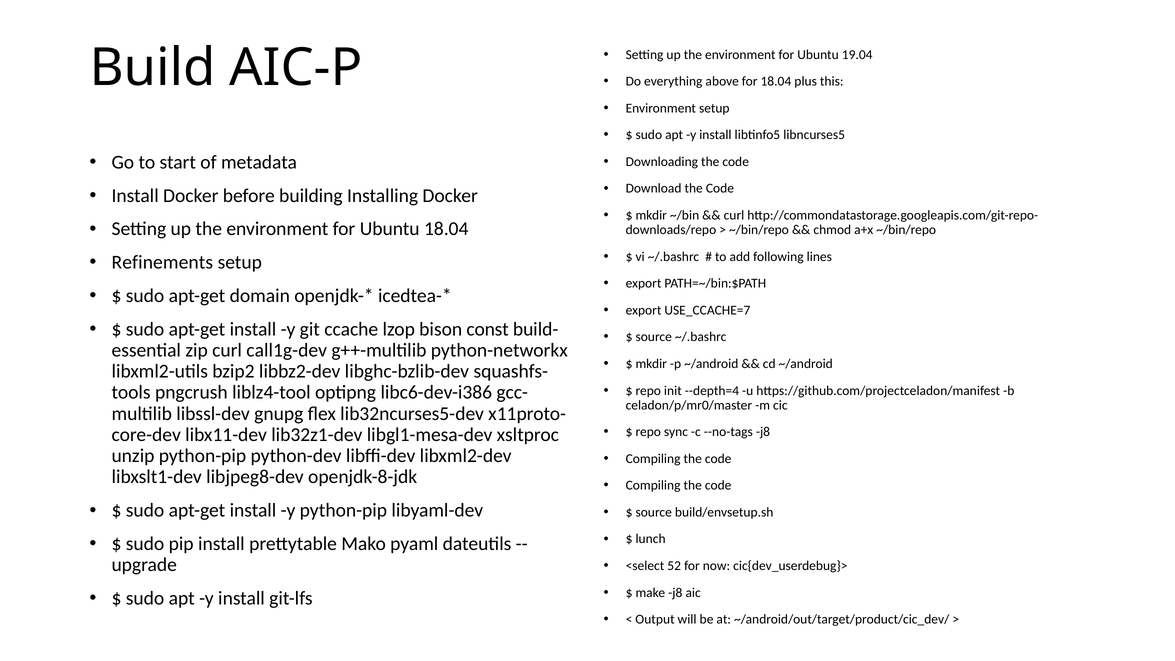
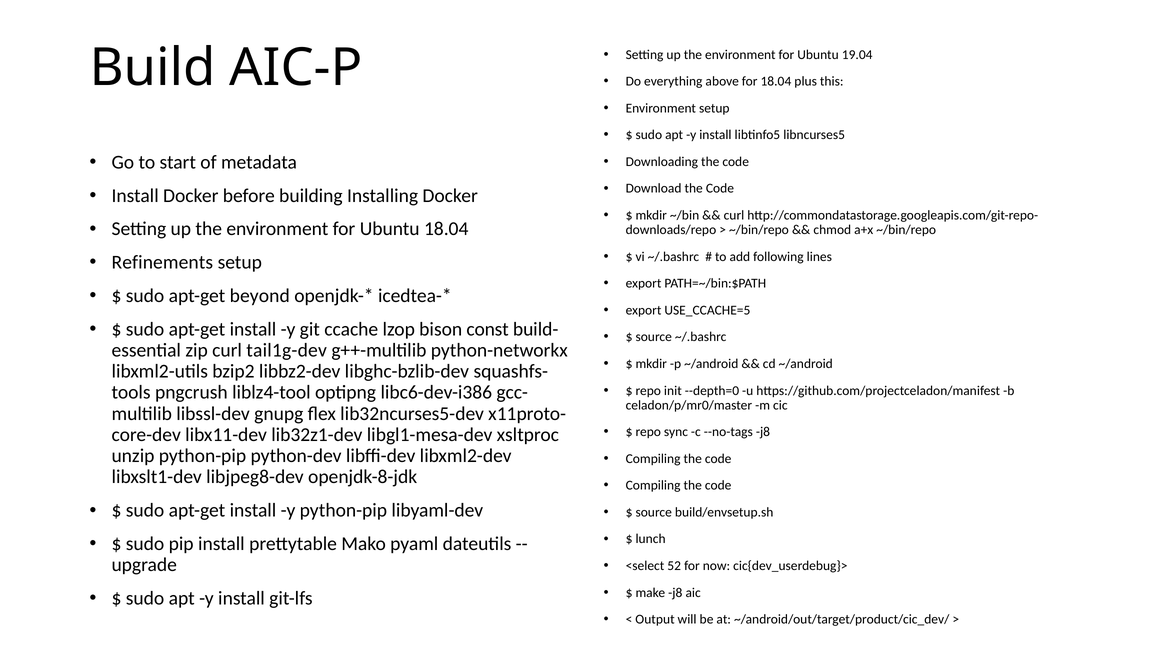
domain: domain -> beyond (260, 296)
USE_CCACHE=7: USE_CCACHE=7 -> USE_CCACHE=5 (707, 310)
call1g-dev: call1g-dev -> tail1g-dev (287, 350)
--depth=4: --depth=4 -> --depth=0 (712, 391)
